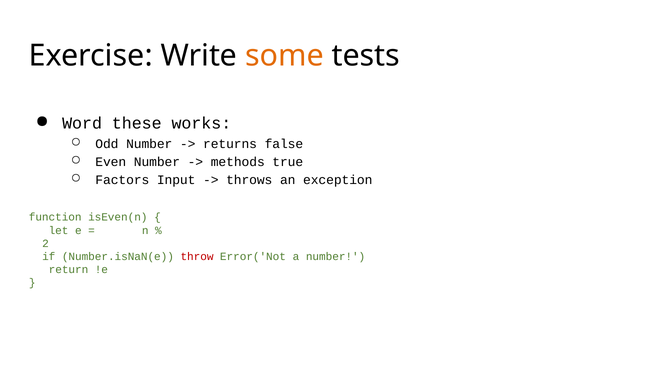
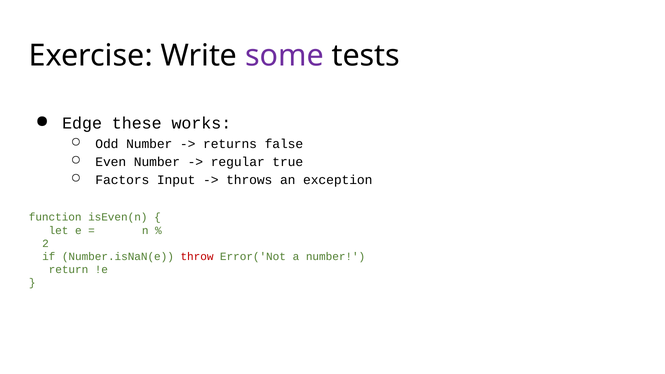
some colour: orange -> purple (284, 56)
Word: Word -> Edge (82, 123)
methods: methods -> regular (238, 162)
